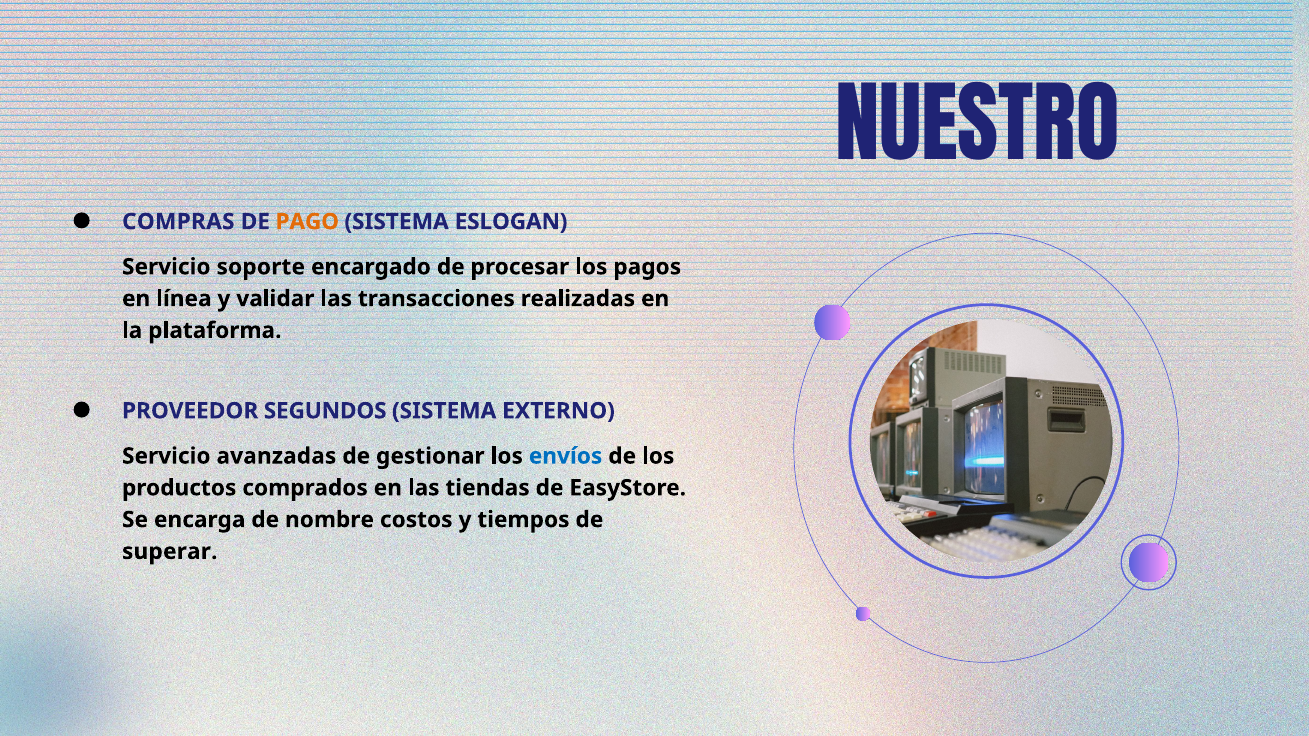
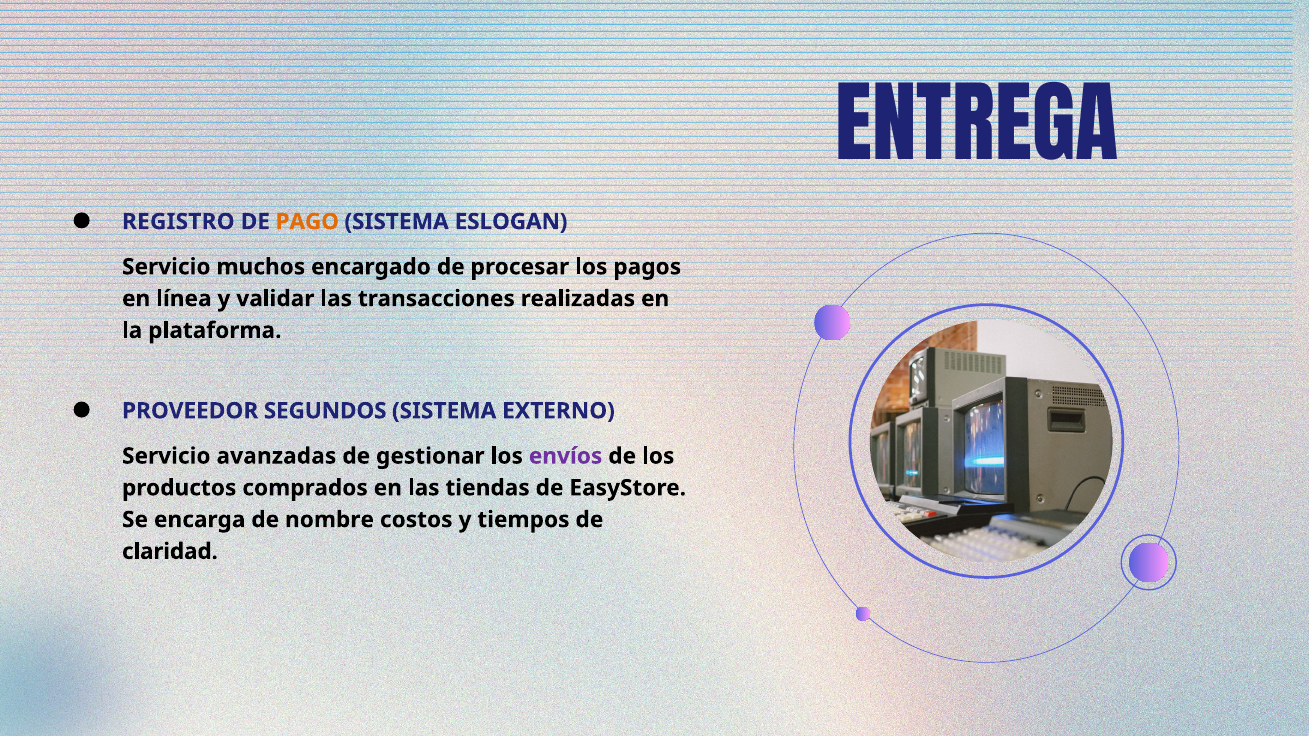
NUESTRO: NUESTRO -> ENTREGA (977, 130)
COMPRAS: COMPRAS -> REGISTRO (178, 222)
soporte: soporte -> muchos (261, 267)
envíos colour: blue -> purple (566, 456)
superar: superar -> claridad (170, 552)
